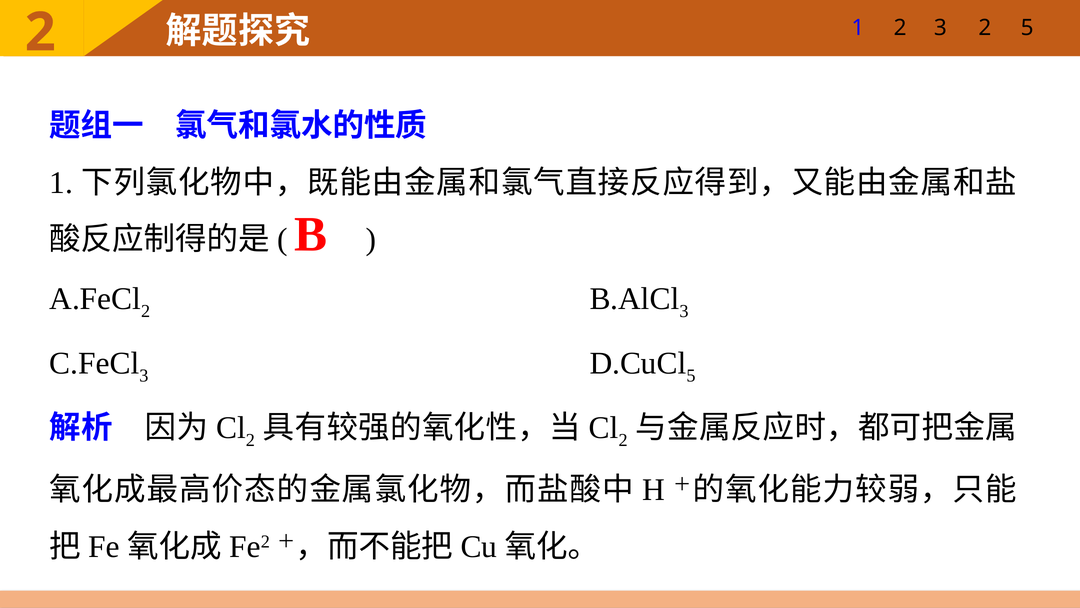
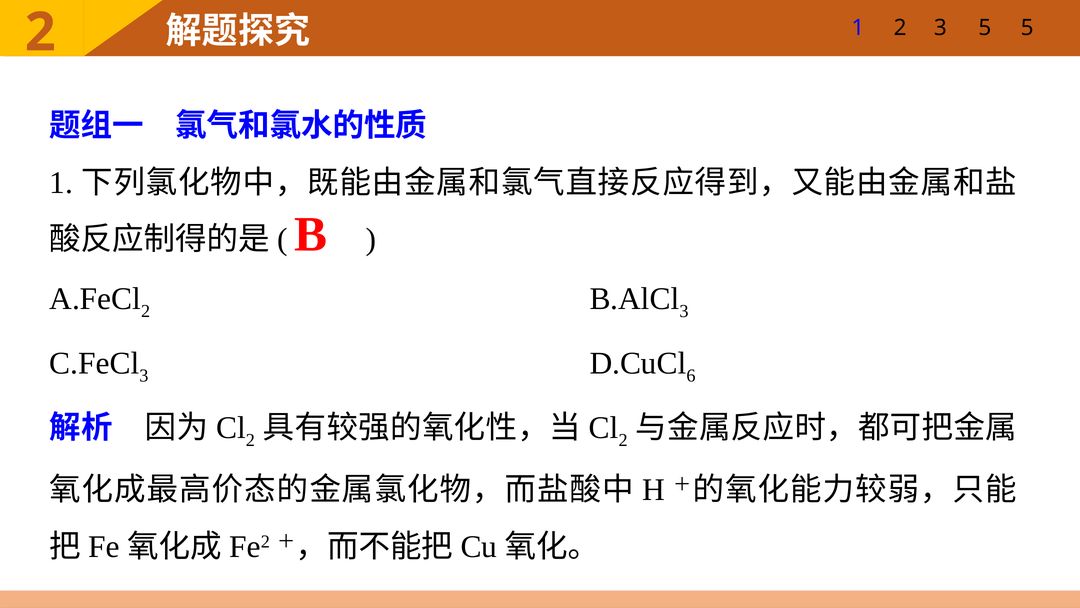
3 2: 2 -> 5 (985, 28)
5: 5 -> 6 (691, 376)
